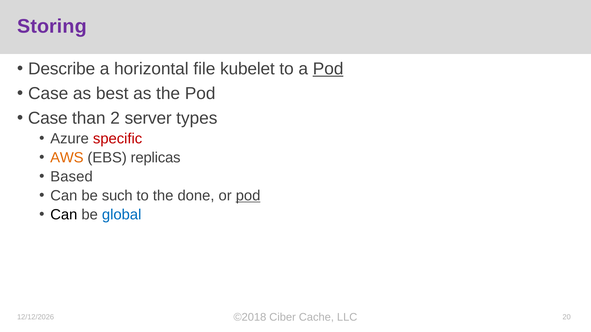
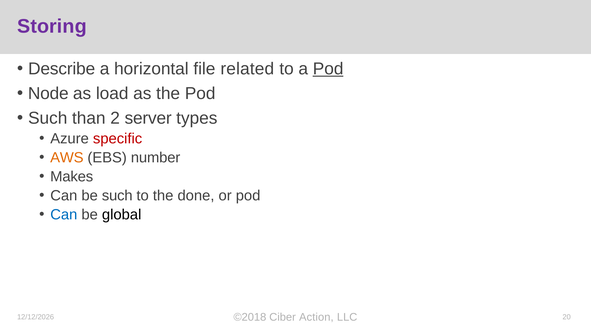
kubelet: kubelet -> related (247, 69)
Case: Case -> Node (48, 94)
best: best -> load (112, 94)
Case: Case -> Such (48, 118)
replicas: replicas -> number (156, 158)
Based: Based -> Makes (72, 177)
pod underline: present -> none (248, 196)
Can colour: black -> blue (64, 215)
global colour: blue -> black (122, 215)
Cache: Cache -> Action (316, 318)
